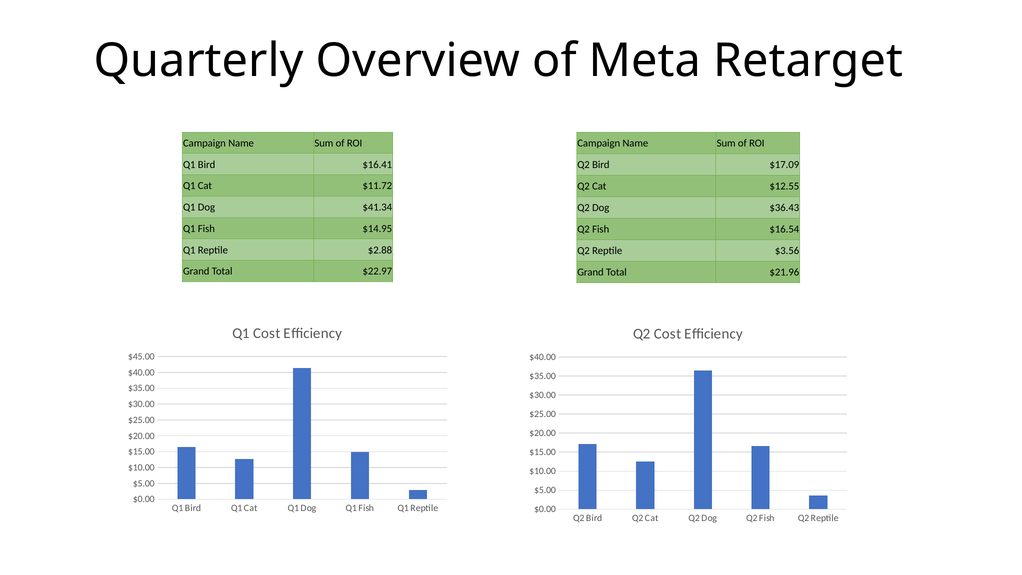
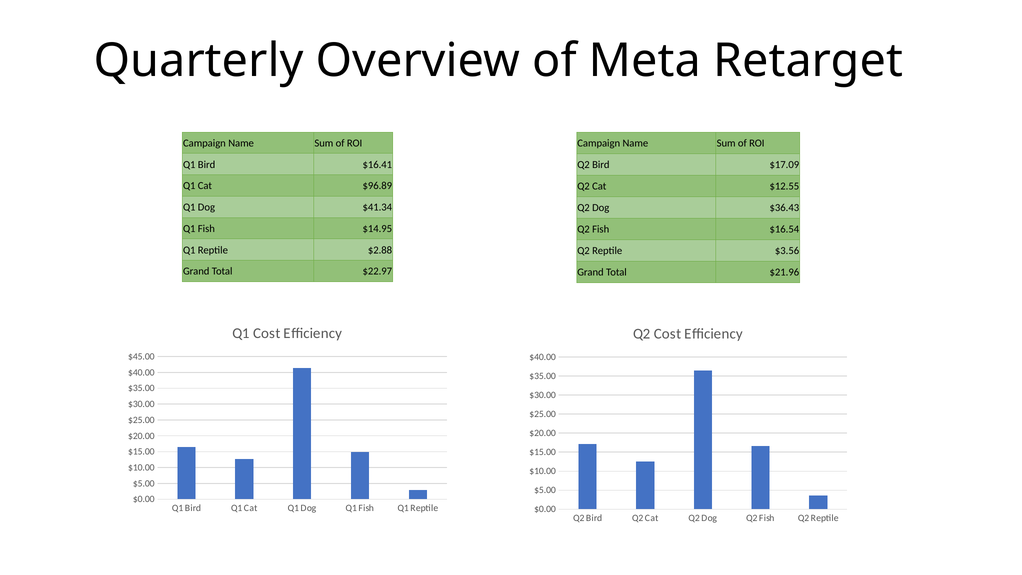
$11.72: $11.72 -> $96.89 (377, 186)
